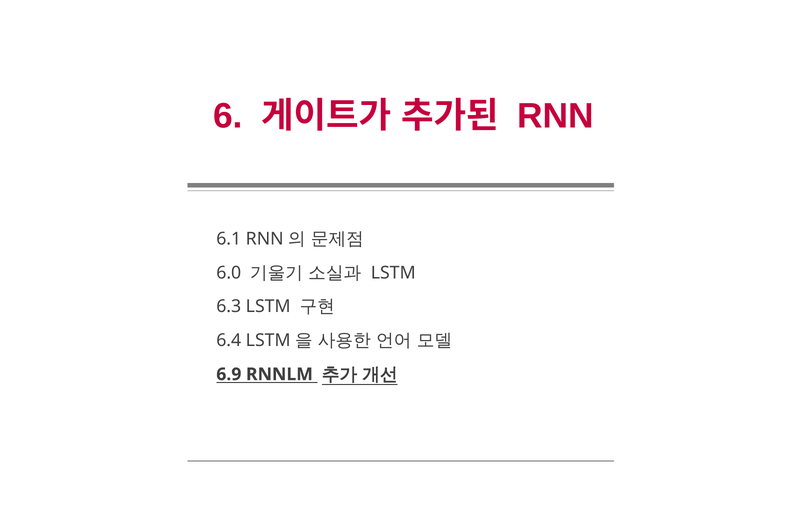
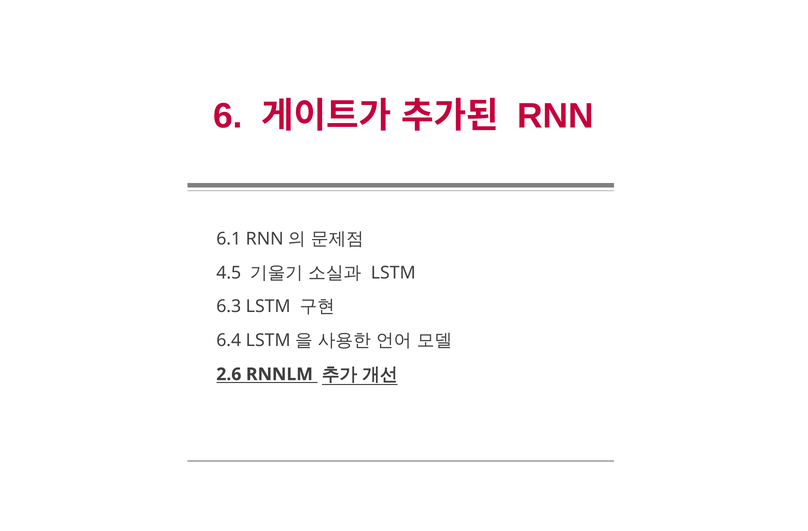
6.0: 6.0 -> 4.5 (229, 273)
6.9: 6.9 -> 2.6 (229, 374)
